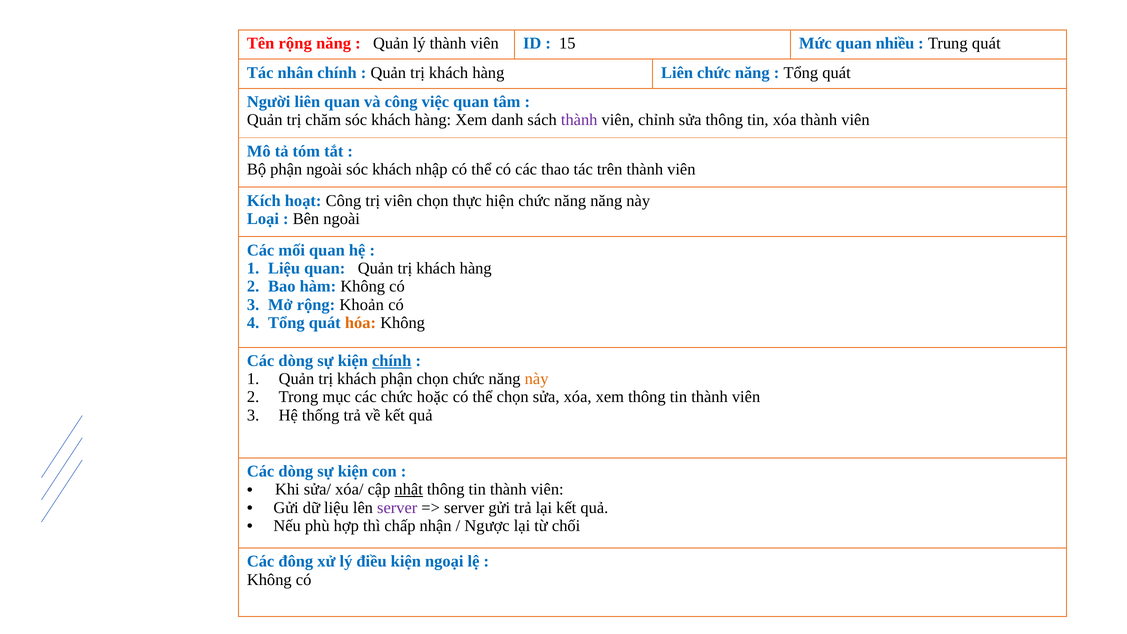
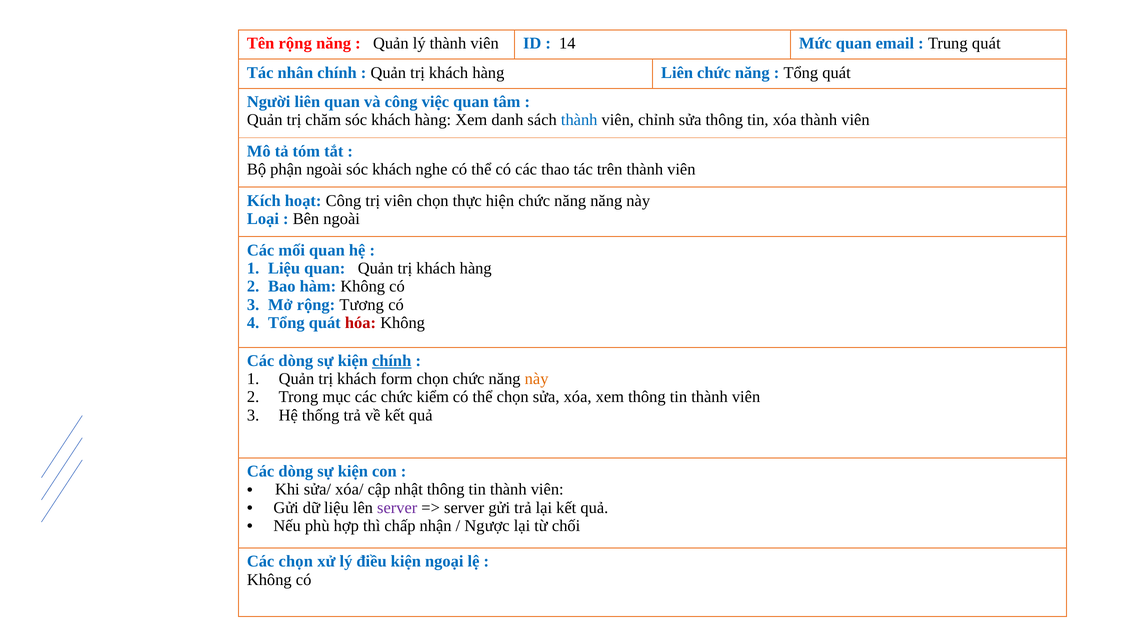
15: 15 -> 14 (567, 44)
nhiều: nhiều -> email (895, 44)
thành colour: purple -> blue (579, 120)
nhập: nhập -> nghe (432, 169)
Khoản: Khoản -> Tương (362, 305)
hóa colour: orange -> red (360, 323)
khách phận: phận -> form (397, 379)
hoặc: hoặc -> kiểm (433, 397)
nhật underline: present -> none (409, 489)
Các đông: đông -> chọn (296, 561)
